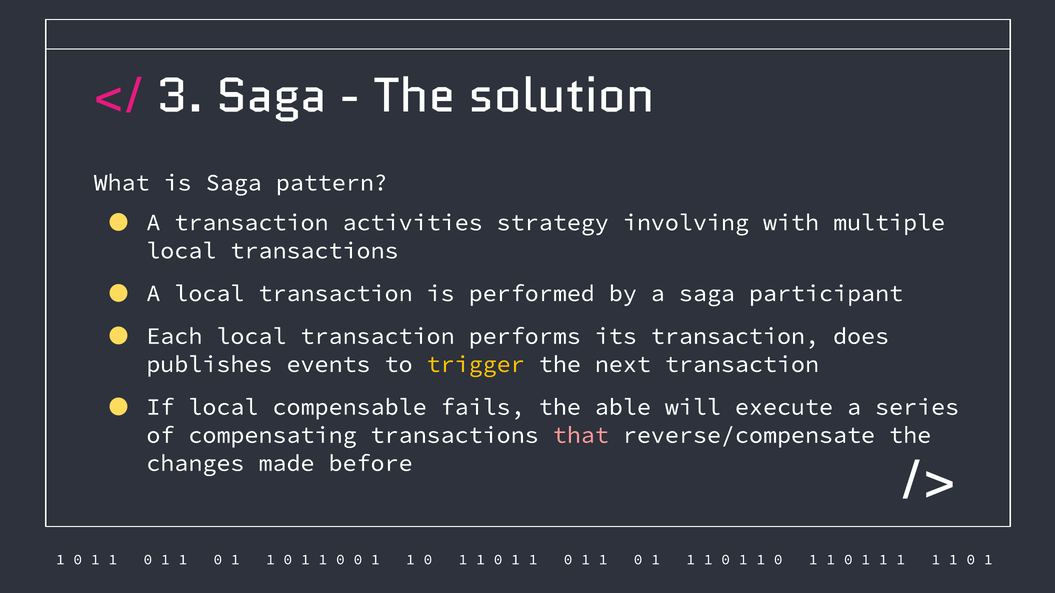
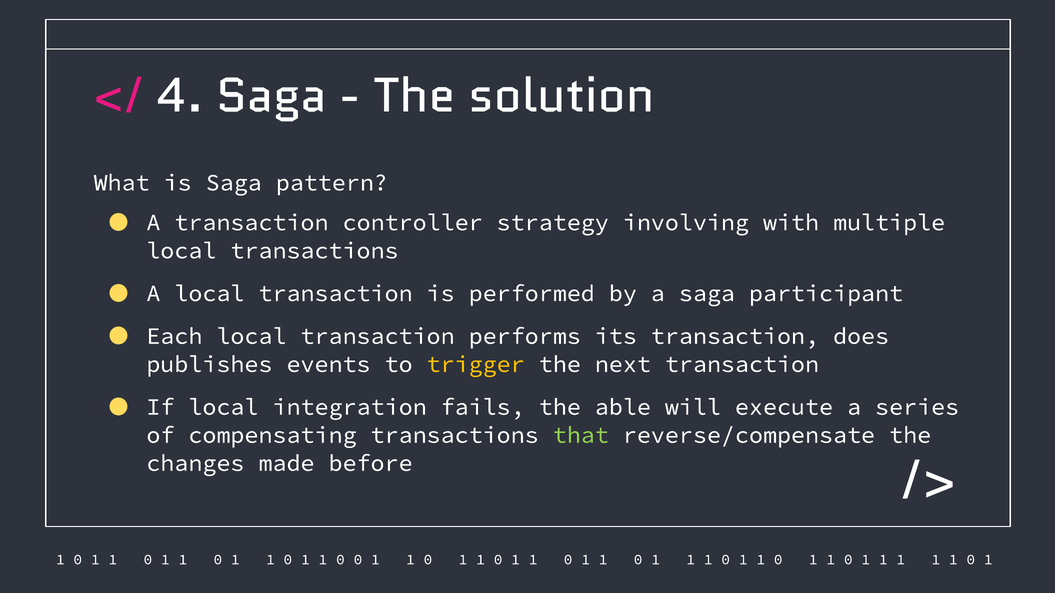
3: 3 -> 4 (180, 96)
activities: activities -> controller (413, 223)
compensable: compensable -> integration (350, 407)
that colour: pink -> light green (581, 435)
